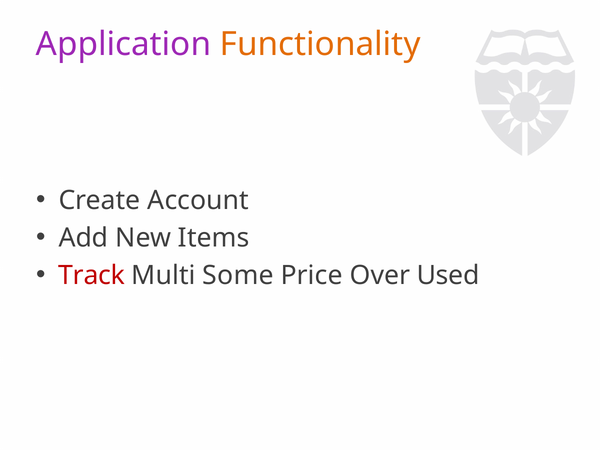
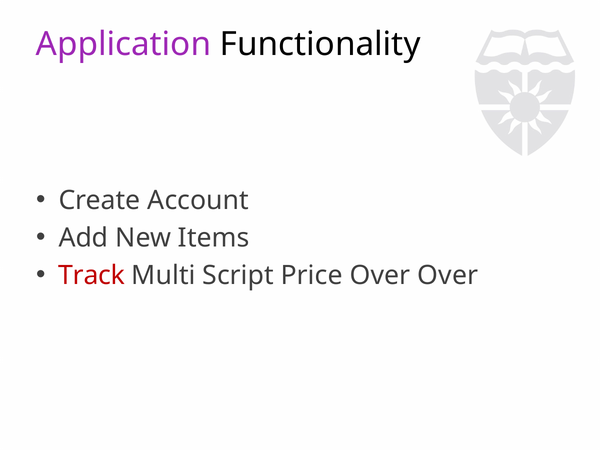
Functionality colour: orange -> black (320, 44)
Some: Some -> Script (238, 275)
Over Used: Used -> Over (448, 275)
